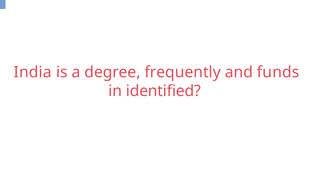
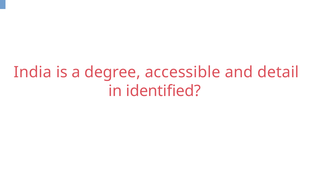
frequently: frequently -> accessible (183, 72)
funds: funds -> detail (278, 72)
